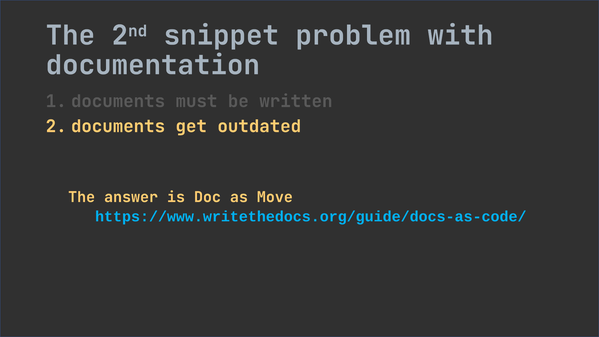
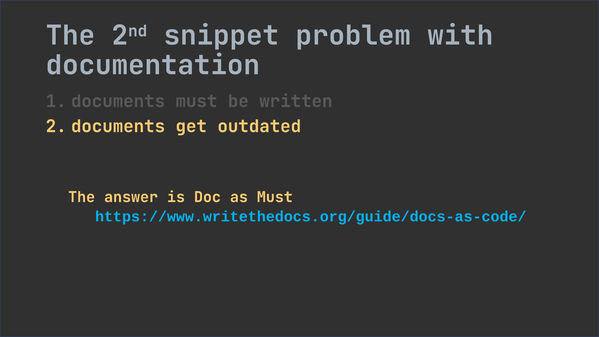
as Move: Move -> Must (275, 197)
